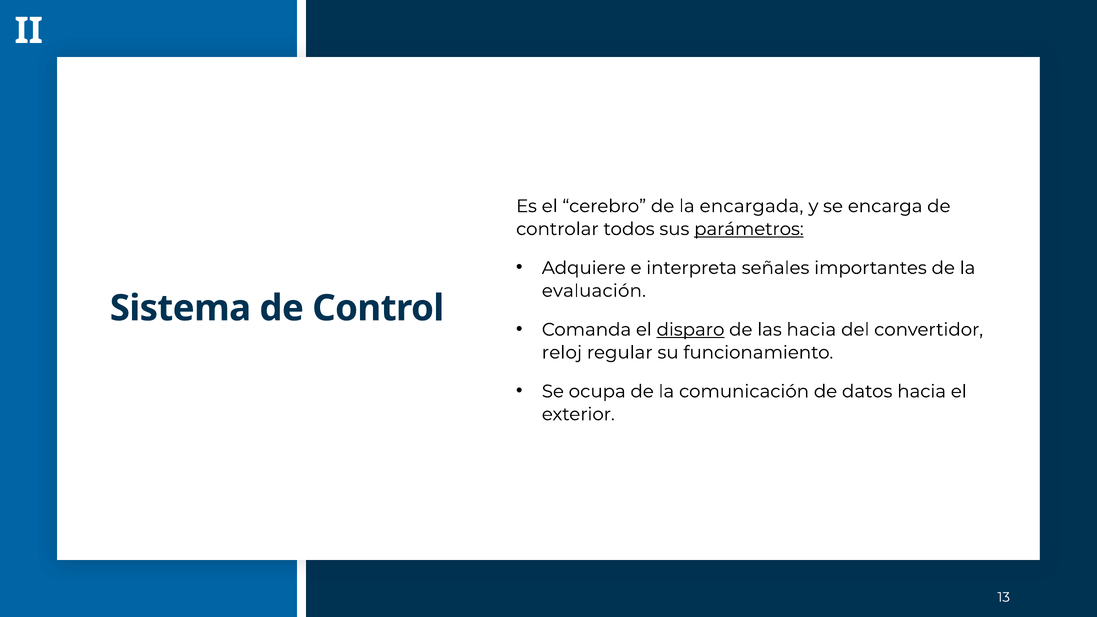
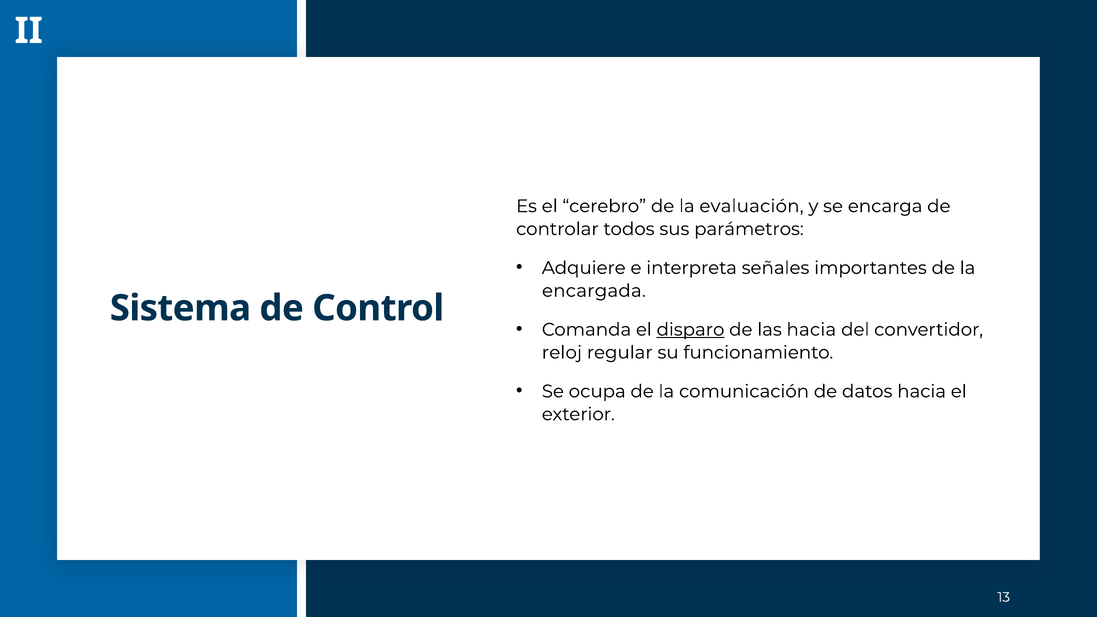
encargada: encargada -> evaluación (751, 206)
parámetros underline: present -> none (749, 229)
evaluación: evaluación -> encargada (594, 291)
